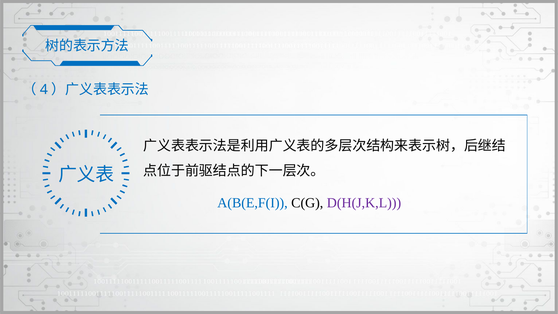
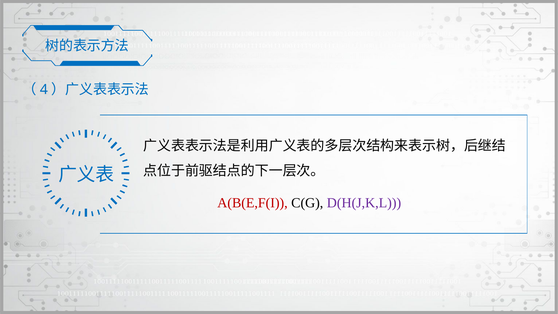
A(B(E,F(I colour: blue -> red (253, 203)
